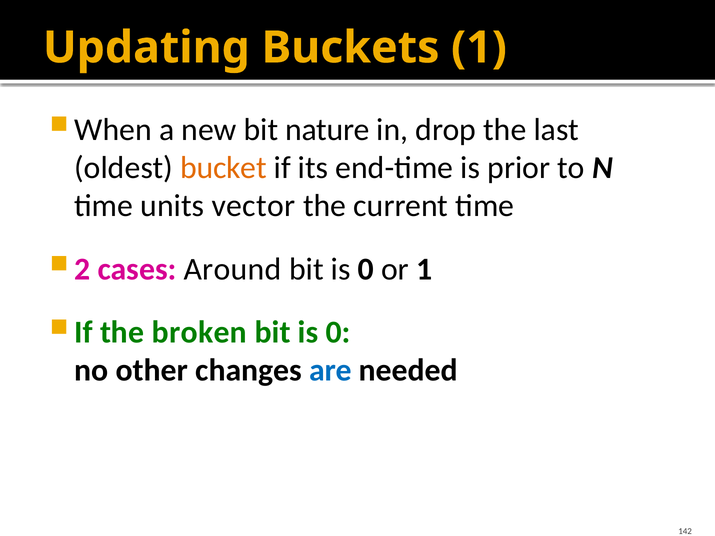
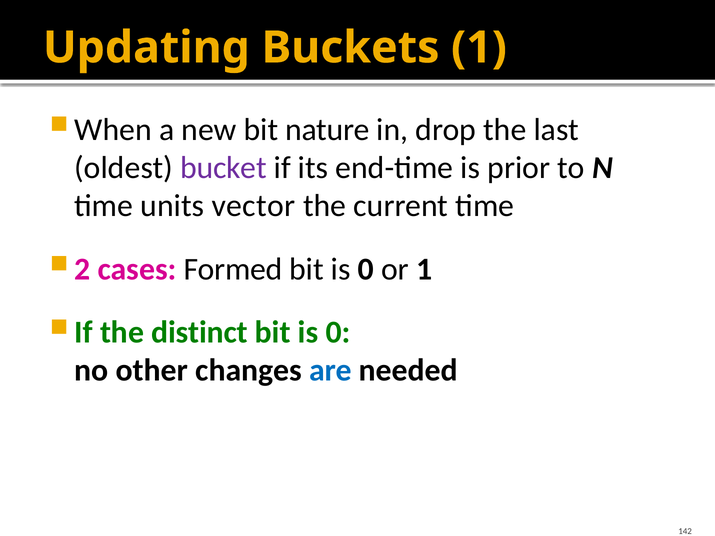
bucket colour: orange -> purple (223, 168)
Around: Around -> Formed (233, 269)
broken: broken -> distinct (200, 332)
